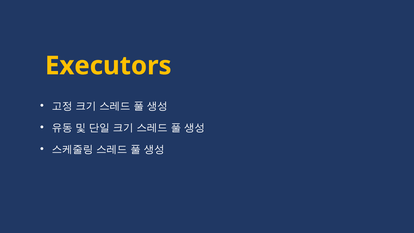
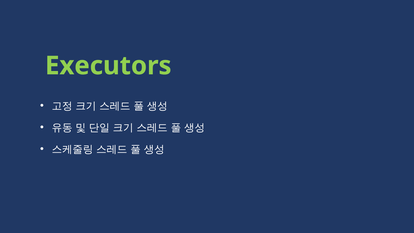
Executors colour: yellow -> light green (108, 66)
